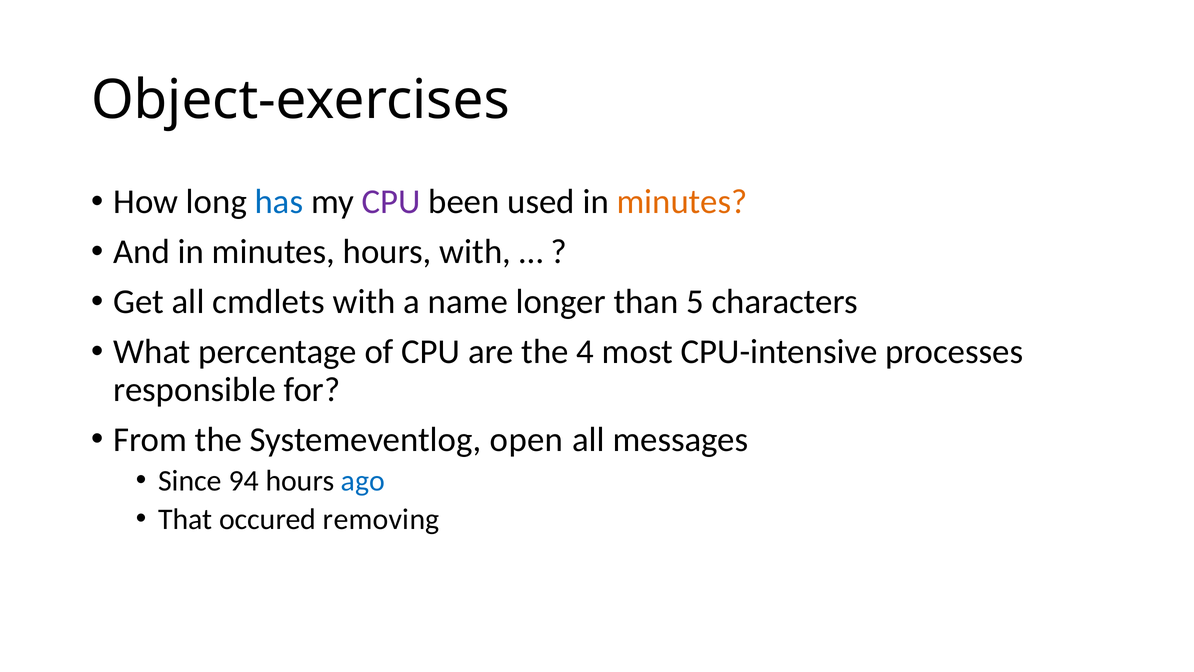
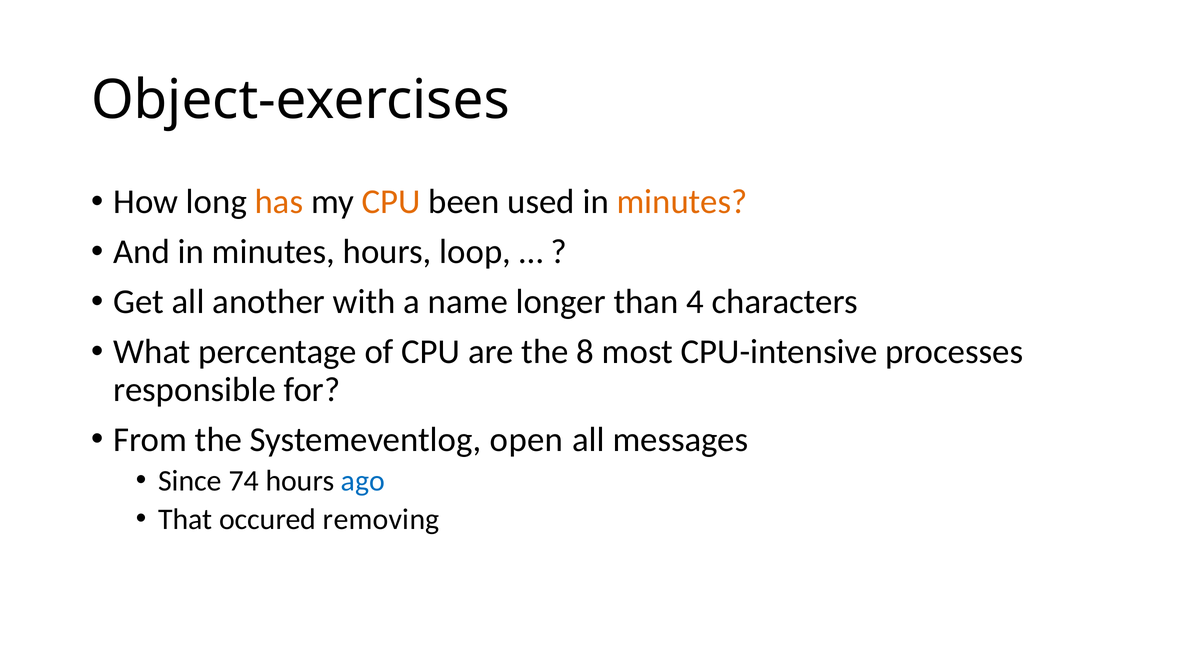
has colour: blue -> orange (279, 202)
CPU colour: purple -> orange (391, 202)
hours with: with -> loop (475, 252)
cmdlets: cmdlets -> another (269, 302)
5: 5 -> 4 (695, 302)
4: 4 -> 8 (585, 352)
94: 94 -> 74 (244, 480)
